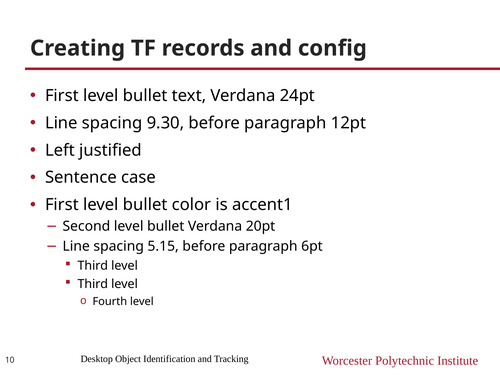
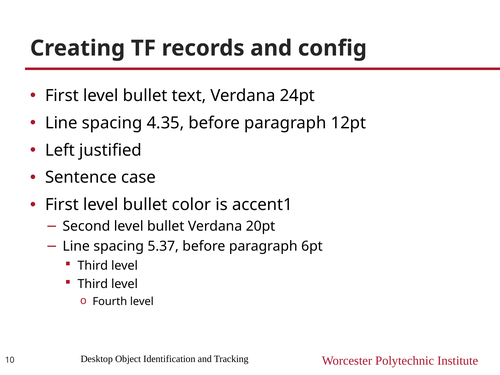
9.30: 9.30 -> 4.35 (166, 123)
5.15: 5.15 -> 5.37 (163, 246)
